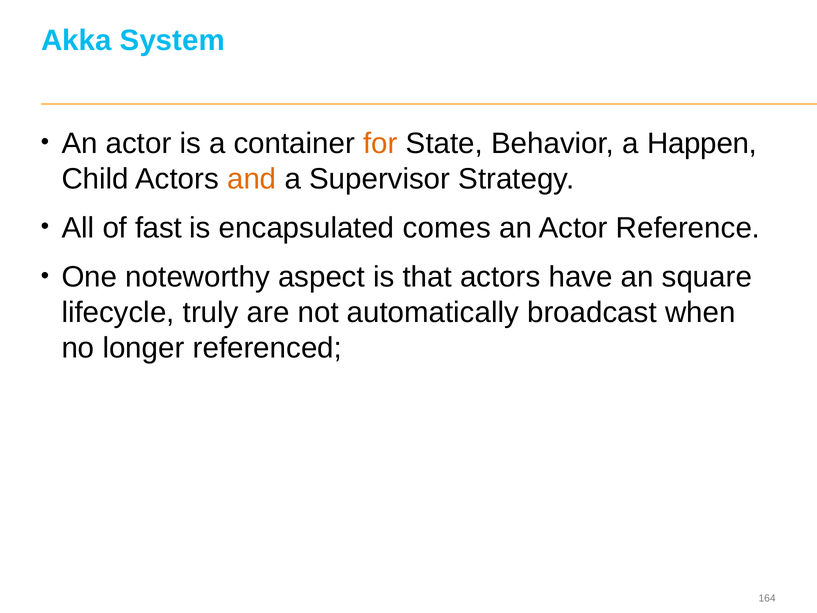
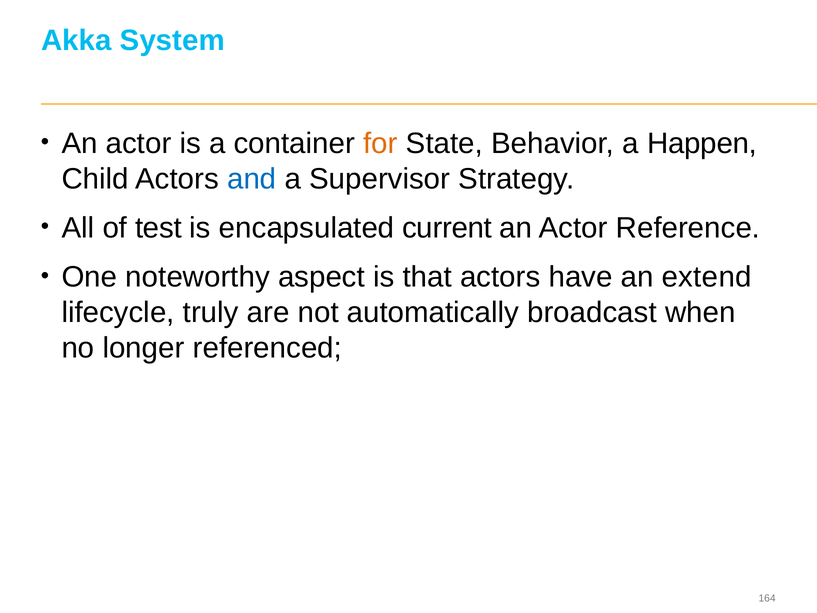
and colour: orange -> blue (252, 179)
fast: fast -> test (158, 228)
comes: comes -> current (447, 228)
square: square -> extend (707, 277)
